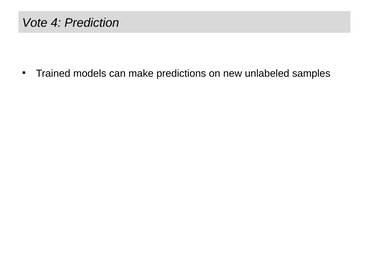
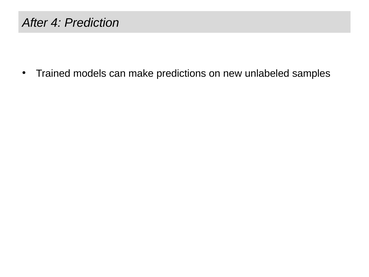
Vote: Vote -> After (35, 23)
